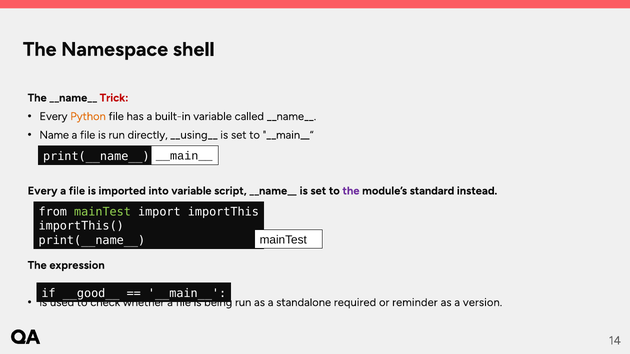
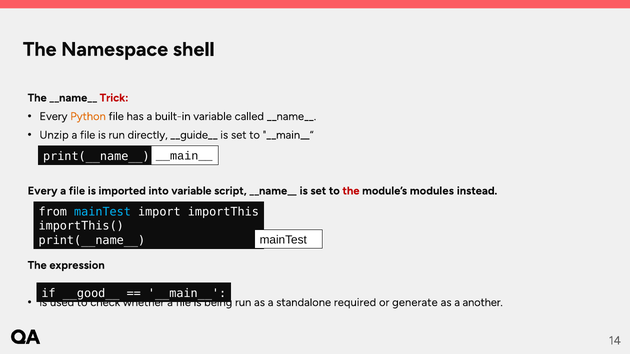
Name: Name -> Unzip (54, 135)
__using__: __using__ -> __guide__ (194, 135)
the colour: purple -> red (351, 191)
standard: standard -> modules (432, 191)
mainTest colour: light green -> light blue (103, 212)
reminder: reminder -> generate (415, 303)
version: version -> another (483, 303)
